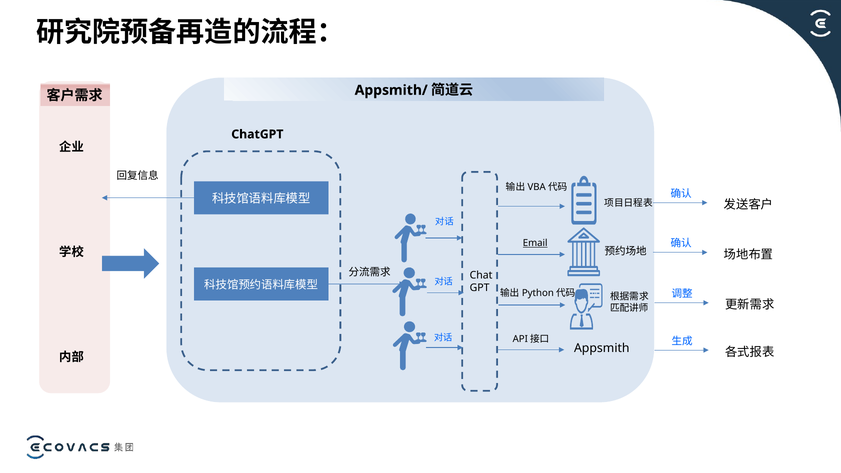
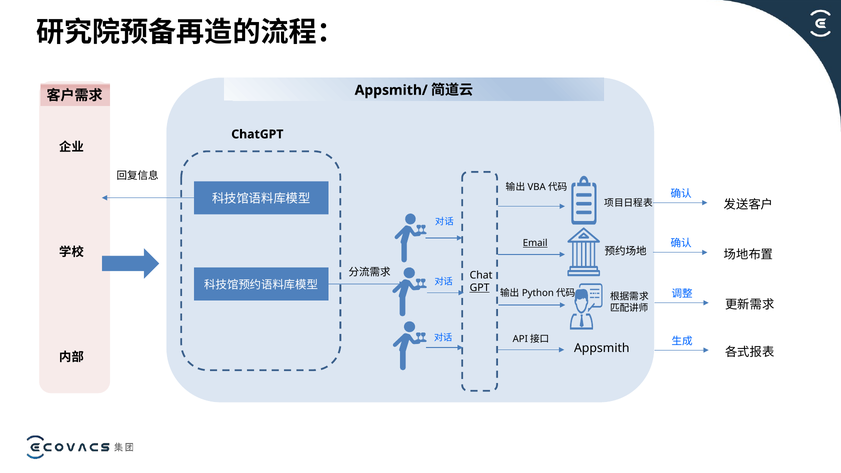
GPT underline: none -> present (480, 288)
